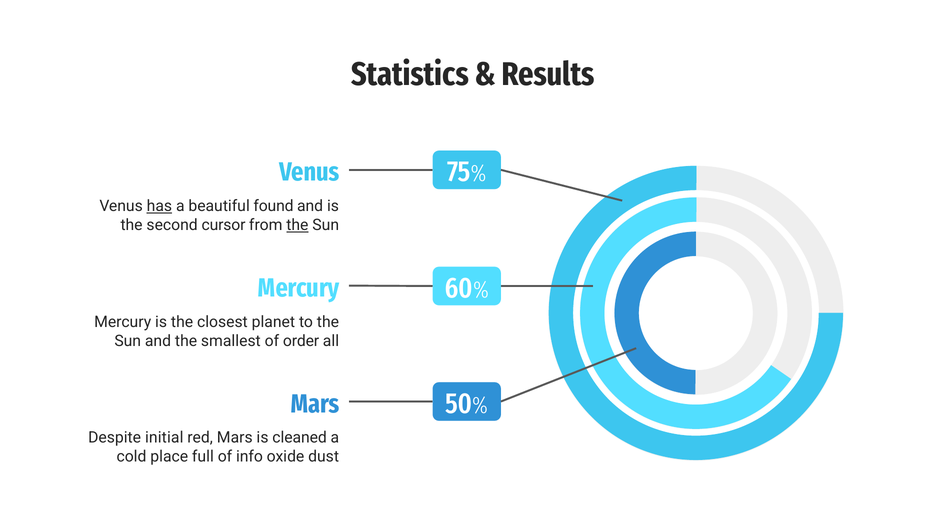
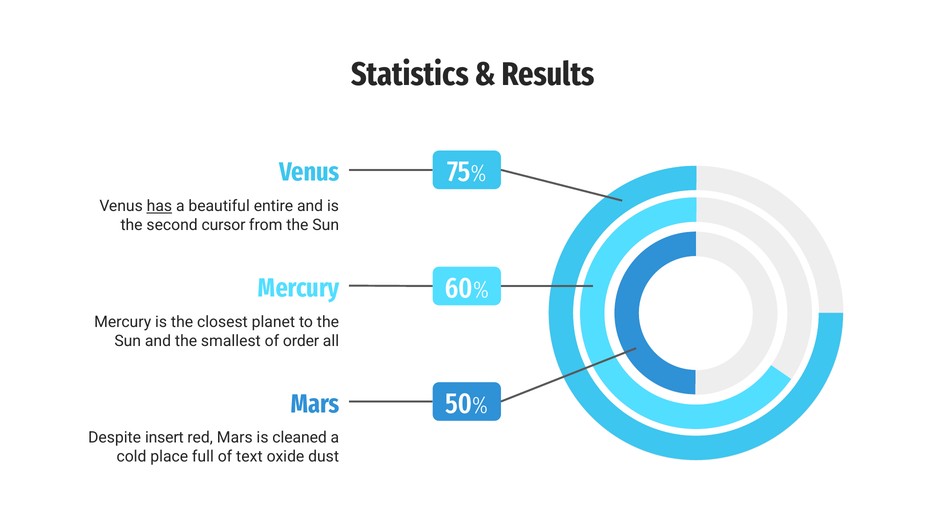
found: found -> entire (273, 206)
the underline: present -> none (297, 225)
initial: initial -> insert (164, 438)
info: info -> text (249, 457)
